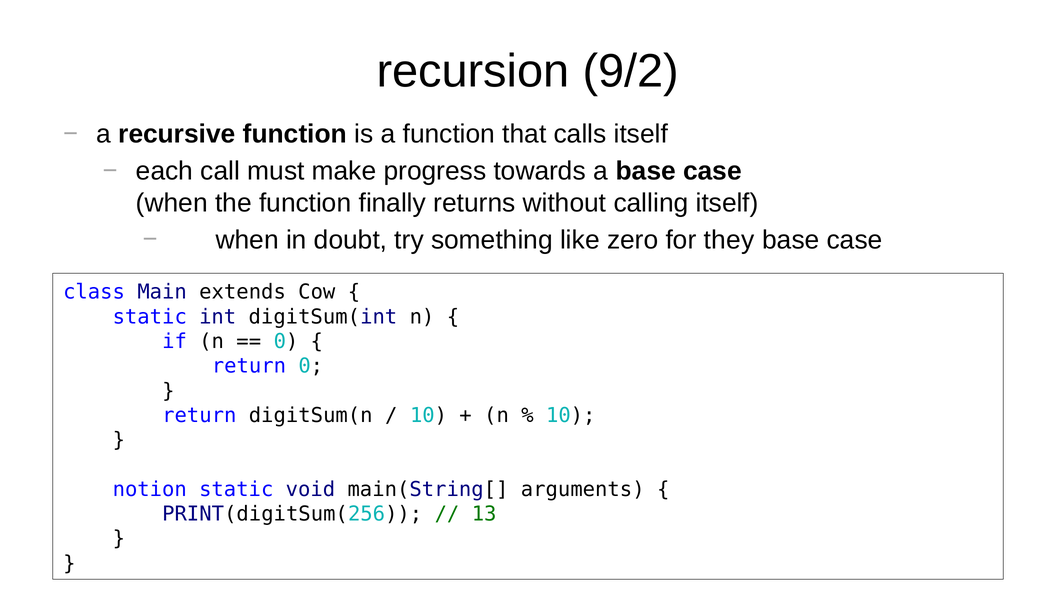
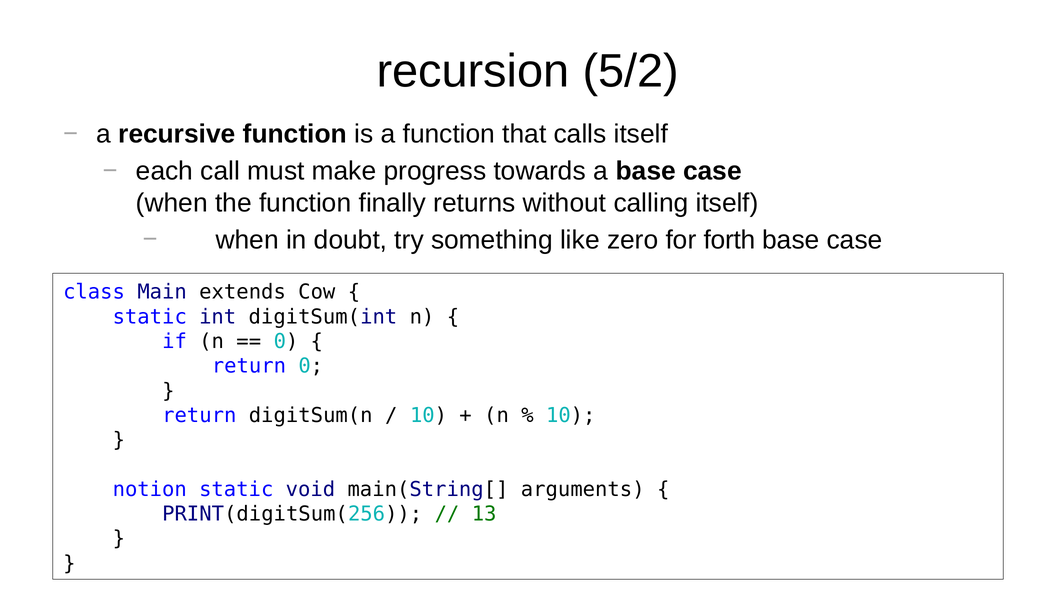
9/2: 9/2 -> 5/2 (631, 71)
they: they -> forth (729, 240)
